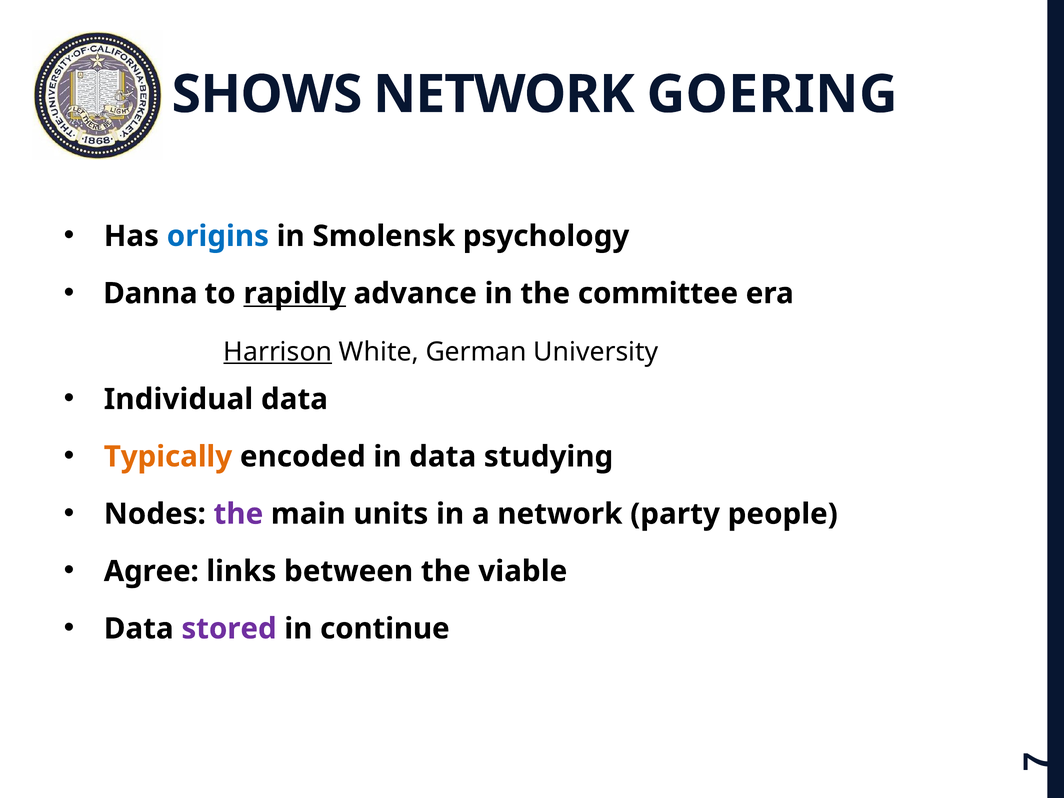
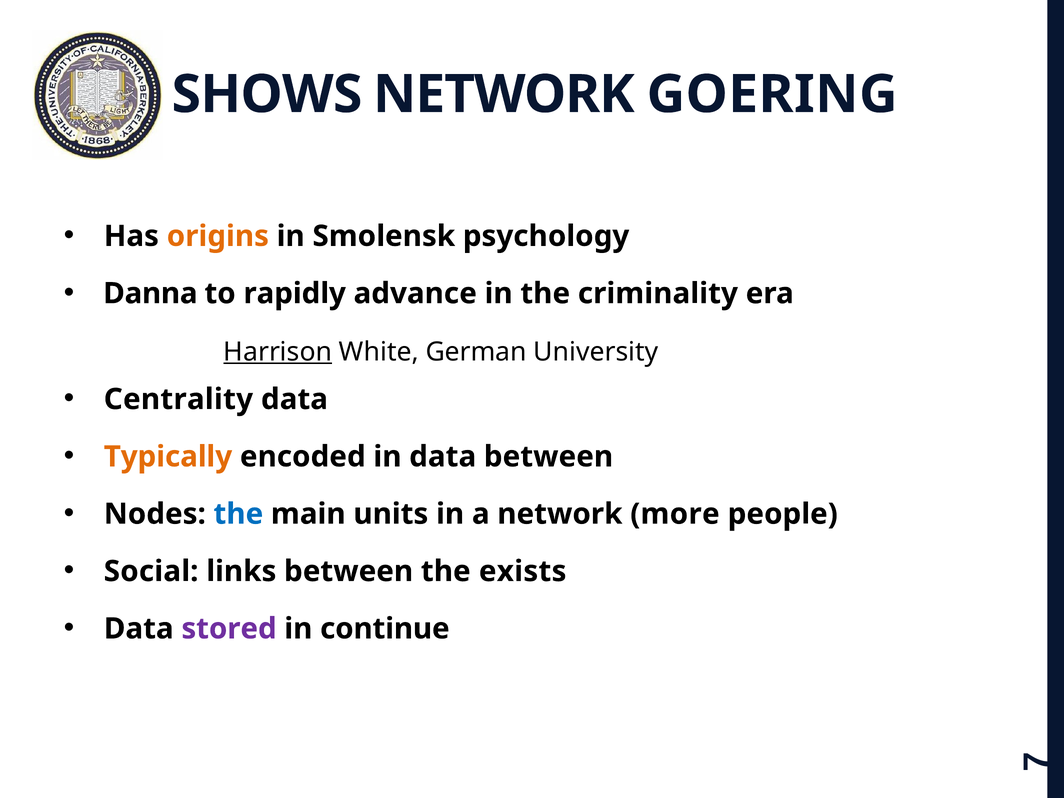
origins colour: blue -> orange (218, 236)
rapidly underline: present -> none (295, 293)
committee: committee -> criminality (658, 293)
Individual: Individual -> Centrality (178, 399)
data studying: studying -> between (549, 457)
the colour: purple -> blue (238, 514)
party: party -> more (675, 514)
Agree: Agree -> Social (151, 571)
viable: viable -> exists (523, 571)
